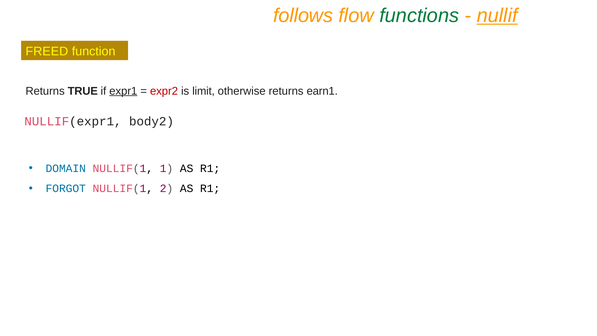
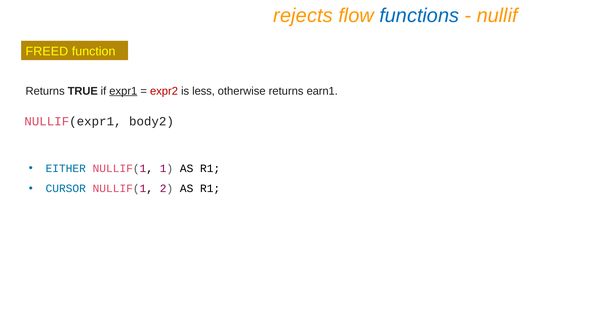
follows: follows -> rejects (303, 16)
functions colour: green -> blue (419, 16)
nullif underline: present -> none (497, 16)
limit: limit -> less (203, 91)
DOMAIN: DOMAIN -> EITHER (66, 168)
FORGOT: FORGOT -> CURSOR (66, 189)
